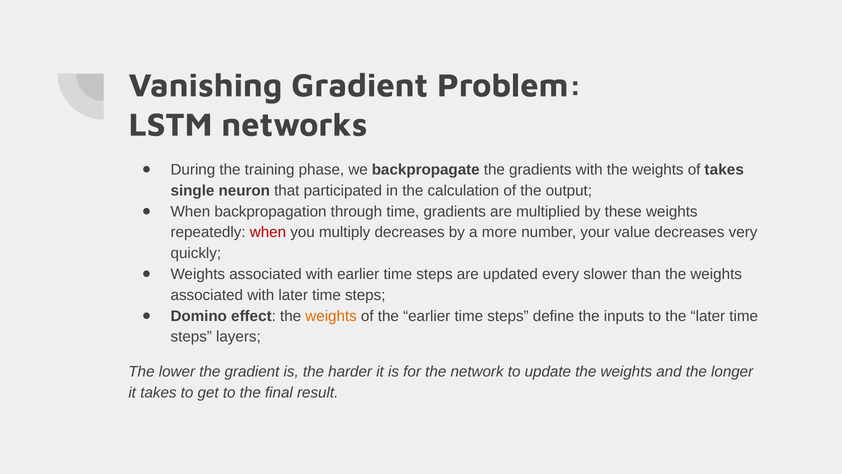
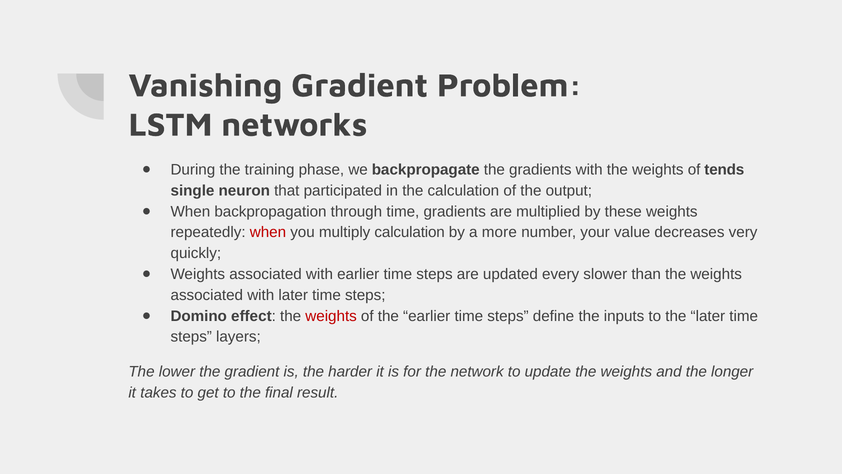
of takes: takes -> tends (724, 170)
multiply decreases: decreases -> calculation (410, 232)
weights colour: orange -> red (331, 316)
